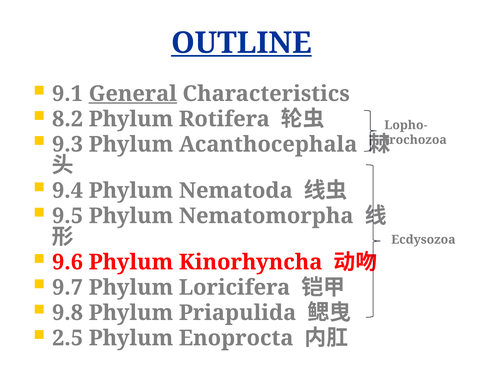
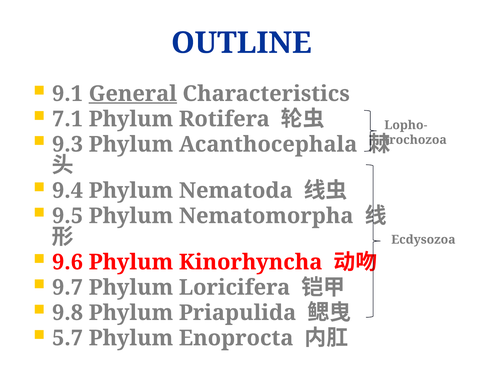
OUTLINE underline: present -> none (241, 43)
8.2: 8.2 -> 7.1 (68, 119)
2.5: 2.5 -> 5.7 (68, 338)
